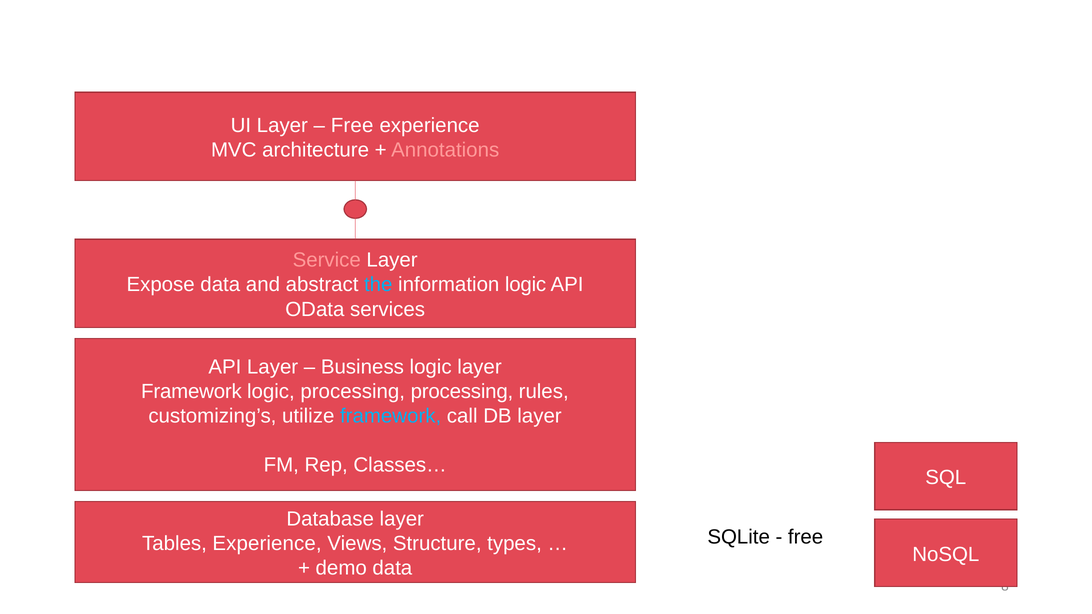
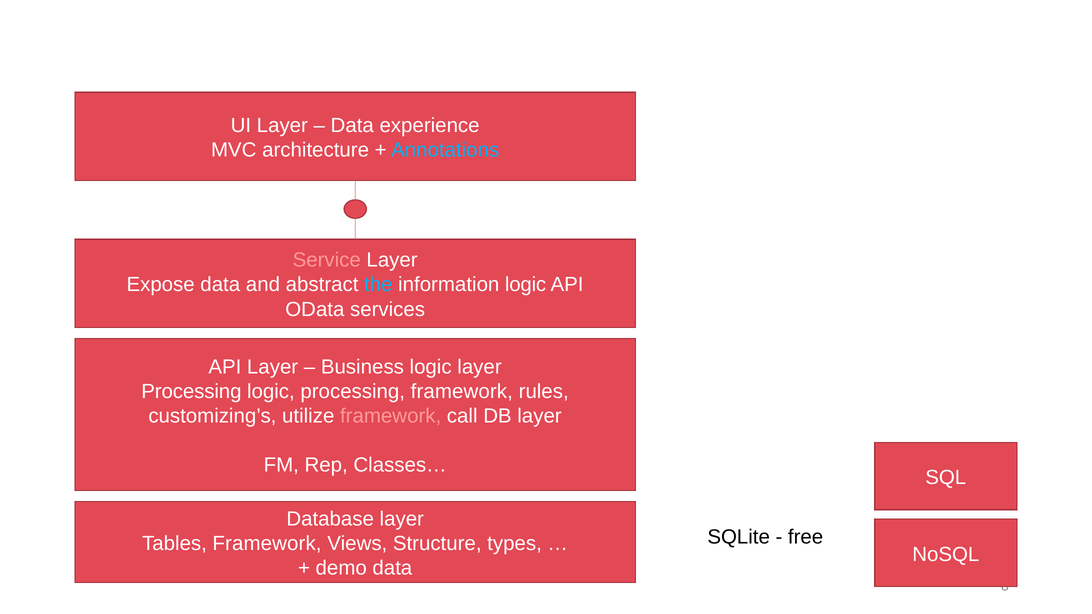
Free: Free -> Data (352, 126)
Annotations colour: pink -> light blue (445, 150)
Framework: Framework -> Processing (191, 392)
processing processing: processing -> framework (462, 392)
framework colour: light blue -> pink (391, 416)
Tables Experience: Experience -> Framework (267, 544)
